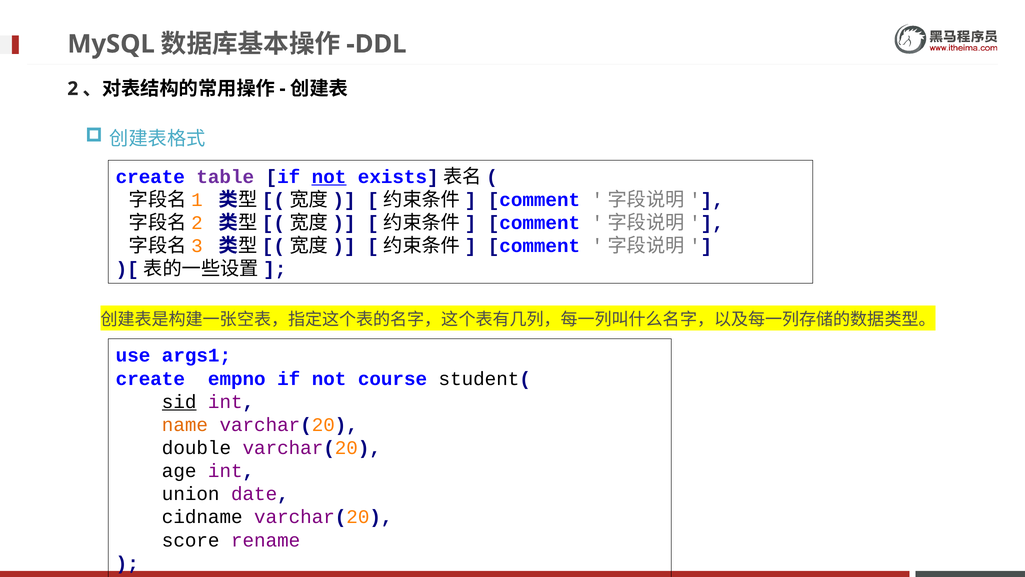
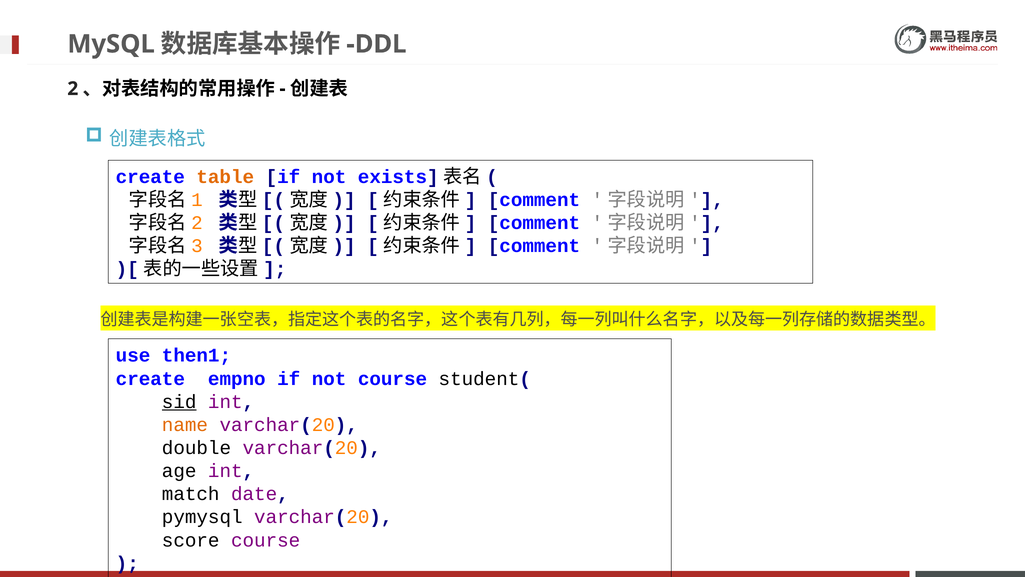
table colour: purple -> orange (225, 177)
not underline: present -> none (329, 177)
args1: args1 -> then1 (196, 355)
union: union -> match (191, 494)
cidname: cidname -> pymysql (202, 517)
score rename: rename -> course (266, 540)
